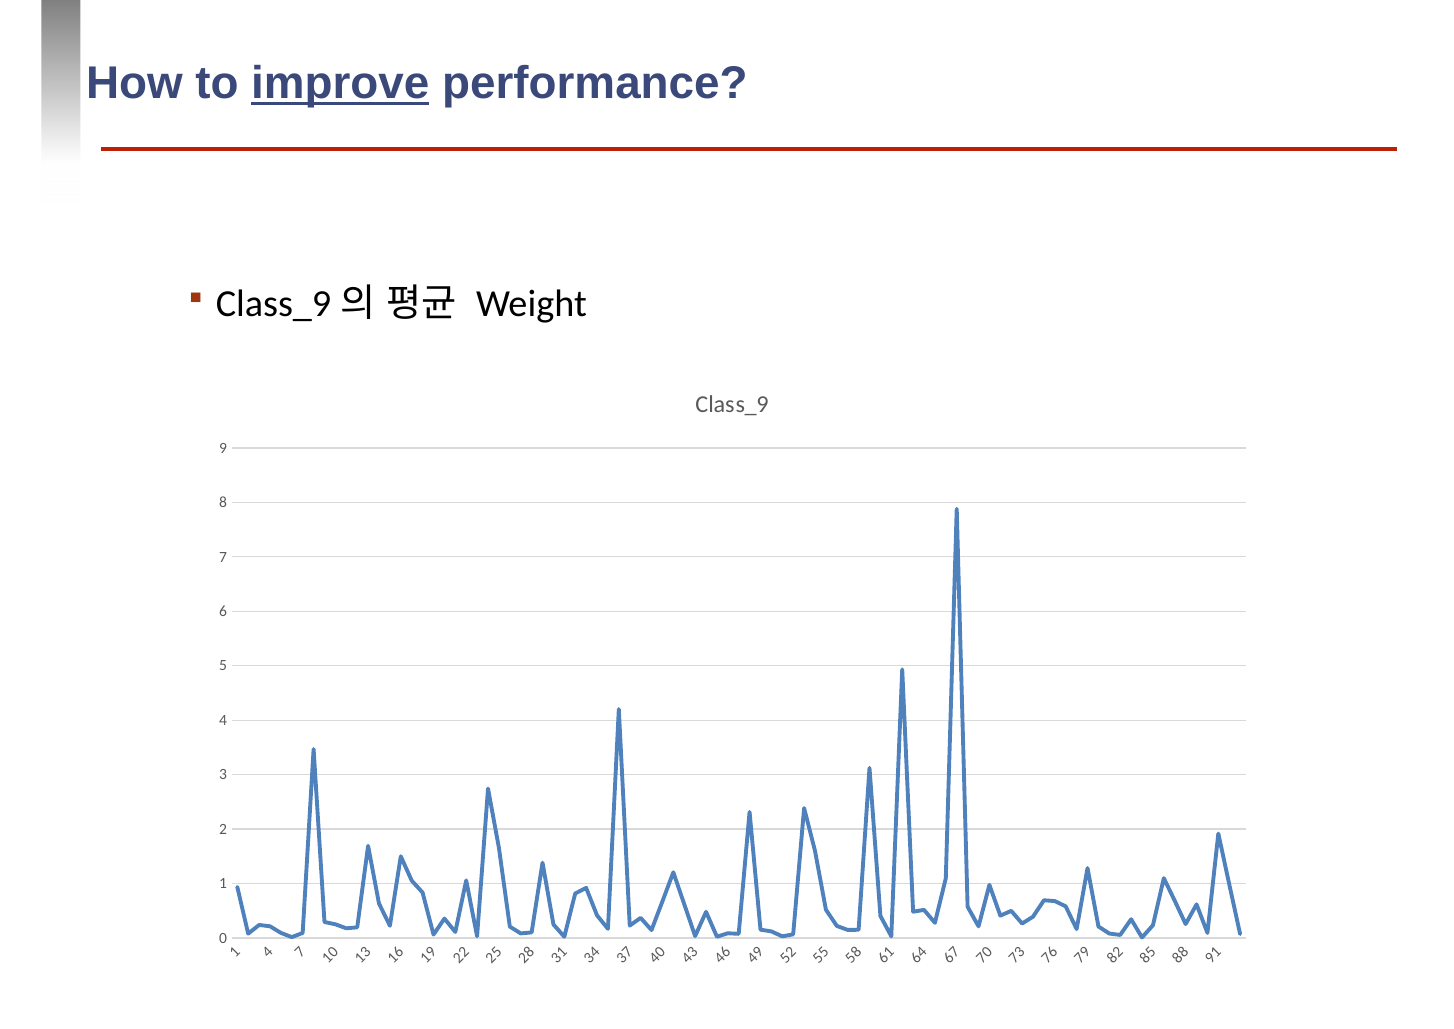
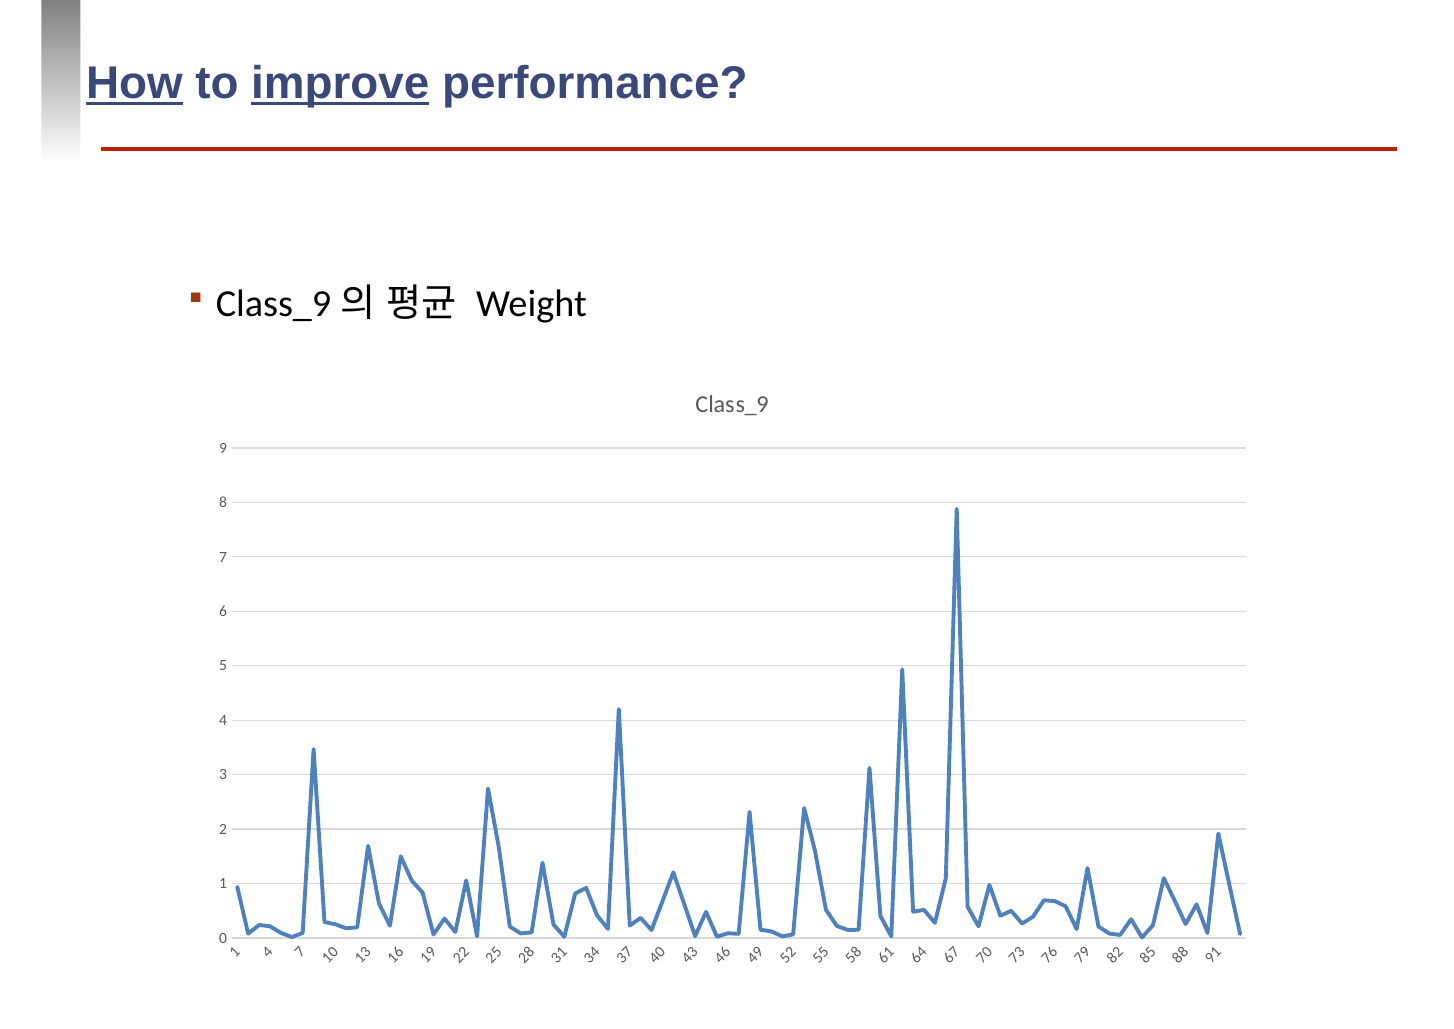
How underline: none -> present (134, 84)
